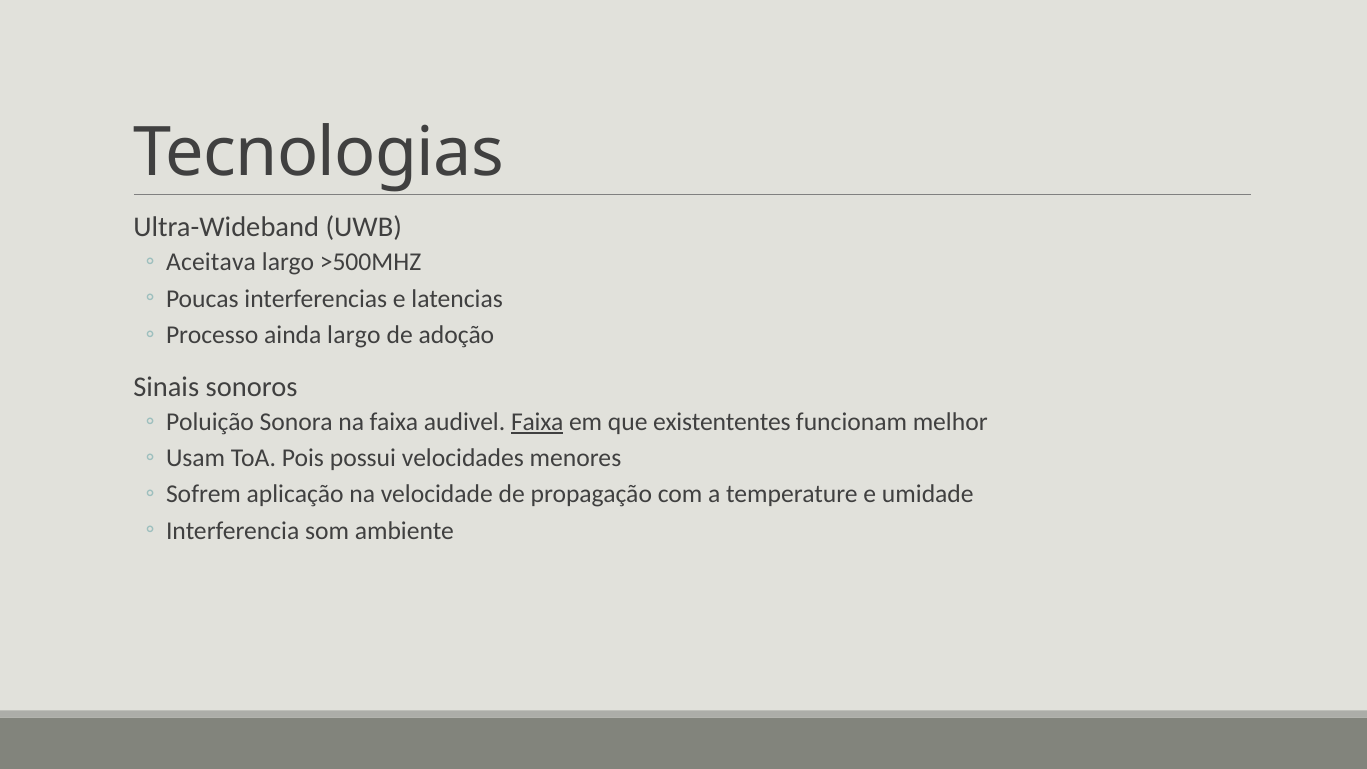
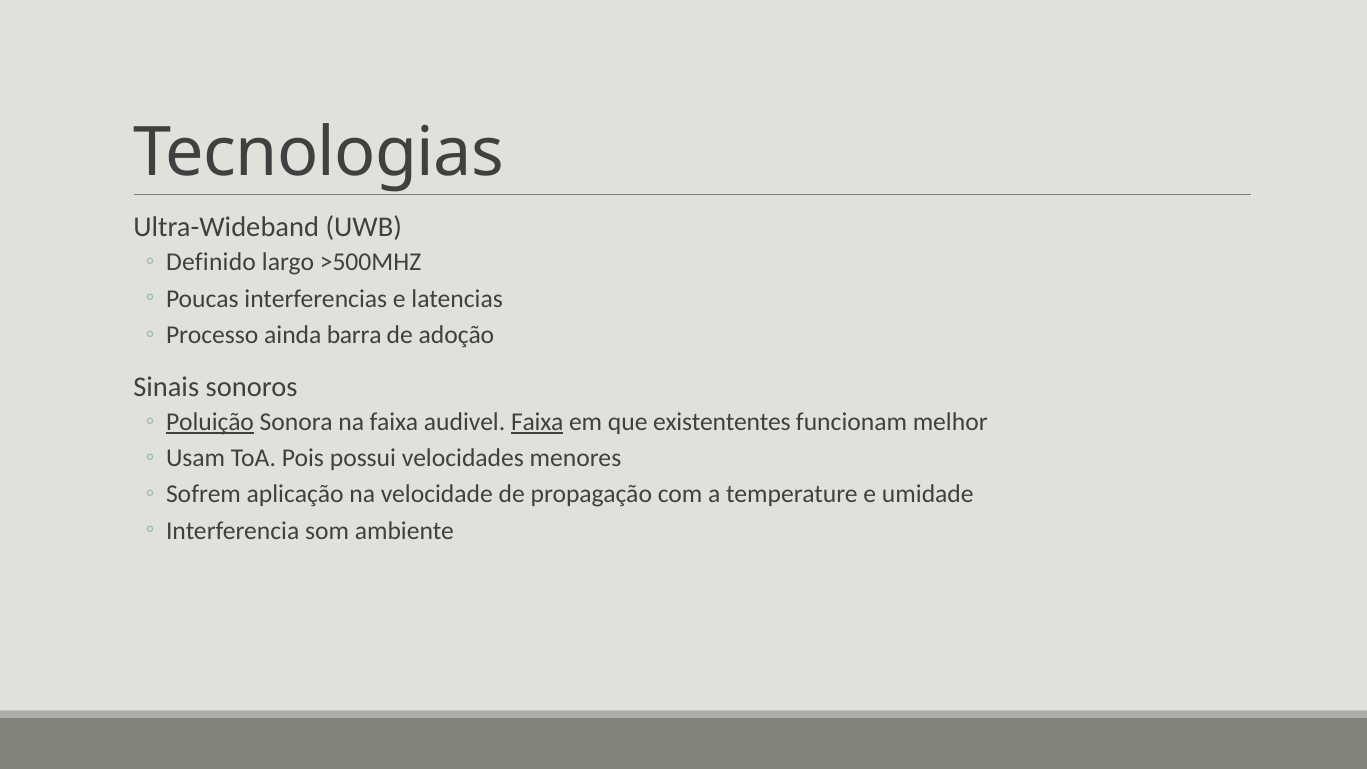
Aceitava: Aceitava -> Definido (211, 262)
ainda largo: largo -> barra (354, 335)
Poluição underline: none -> present (210, 422)
